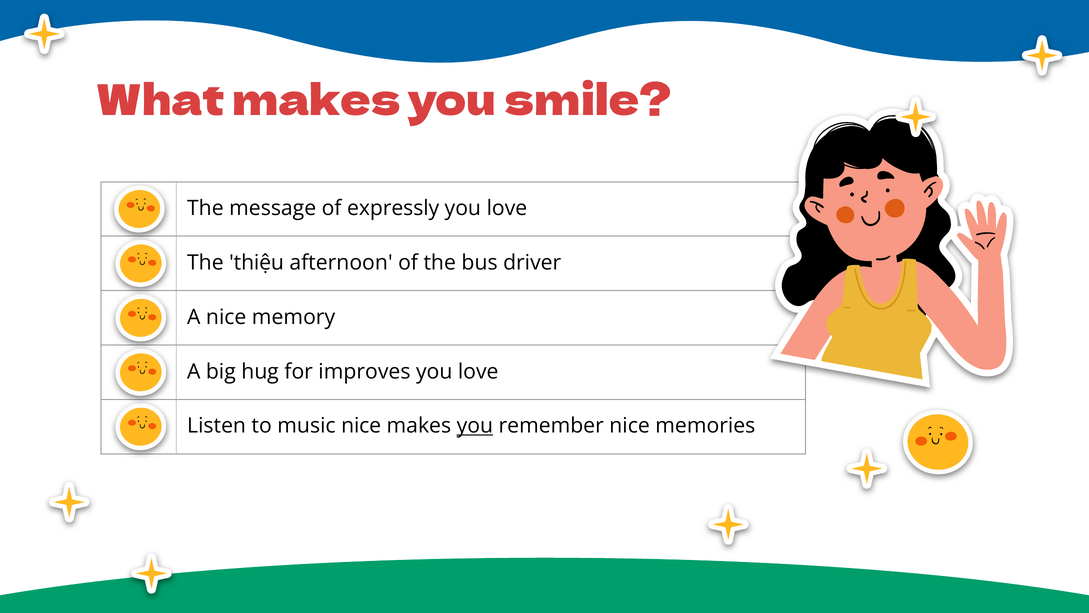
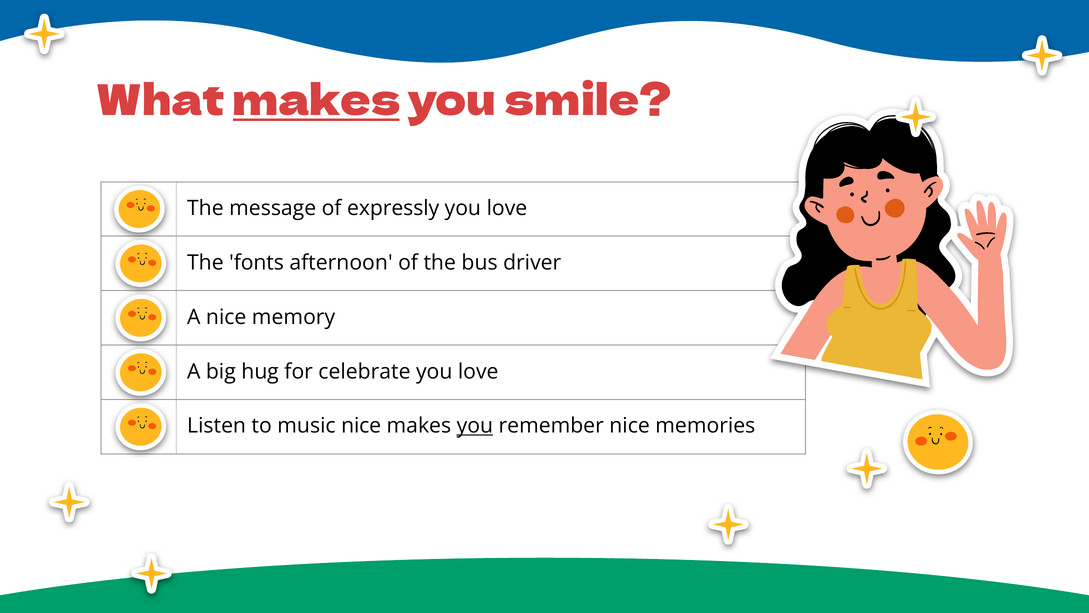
makes underline: none -> present (316, 101)
thiệu: thiệu -> fonts (257, 263)
improves: improves -> celebrate (364, 371)
